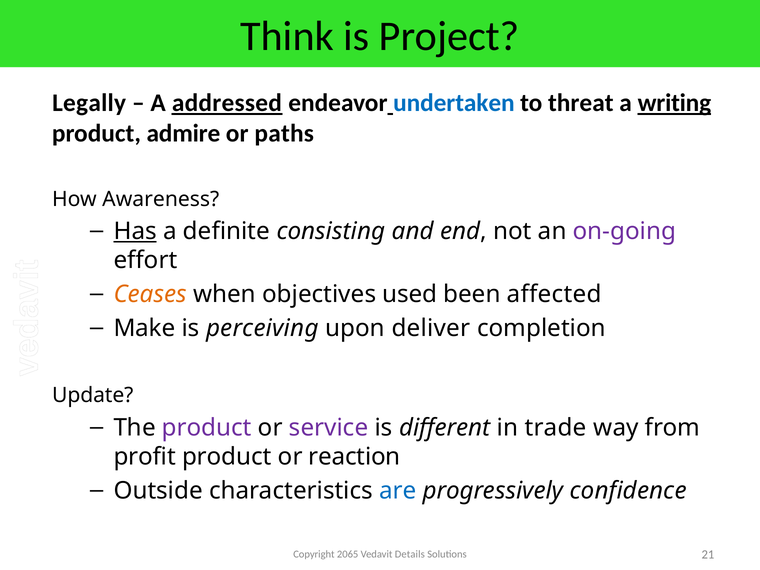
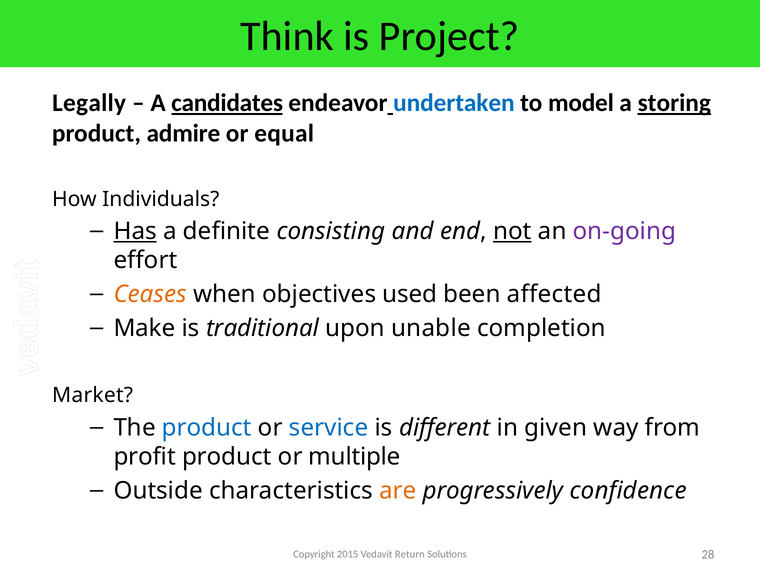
addressed: addressed -> candidates (227, 103)
threat: threat -> model (581, 103)
writing: writing -> storing (674, 103)
paths: paths -> equal (284, 134)
Awareness: Awareness -> Individuals (161, 199)
not underline: none -> present (512, 231)
perceiving: perceiving -> traditional (263, 328)
deliver: deliver -> unable (431, 328)
Update: Update -> Market (93, 395)
product colour: purple -> blue (207, 428)
service colour: purple -> blue (329, 428)
trade: trade -> given (556, 428)
reaction: reaction -> multiple (354, 457)
are colour: blue -> orange (398, 491)
2065: 2065 -> 2015 (348, 554)
Details: Details -> Return (410, 554)
21: 21 -> 28 (708, 554)
